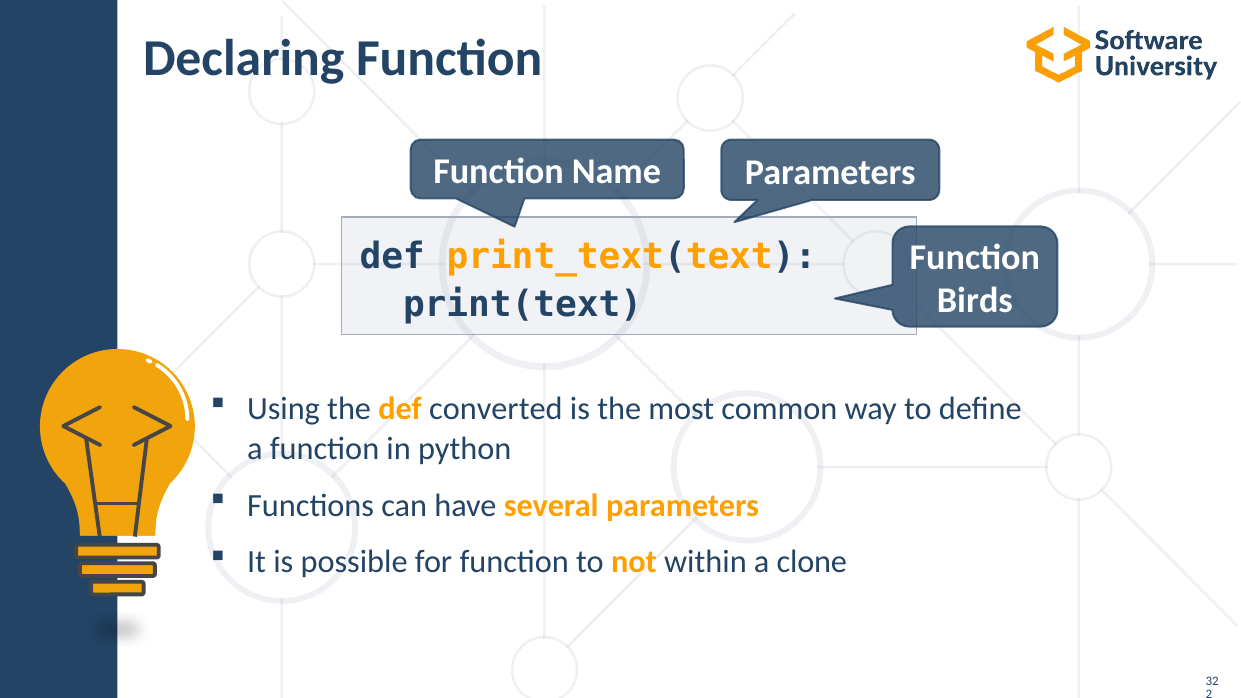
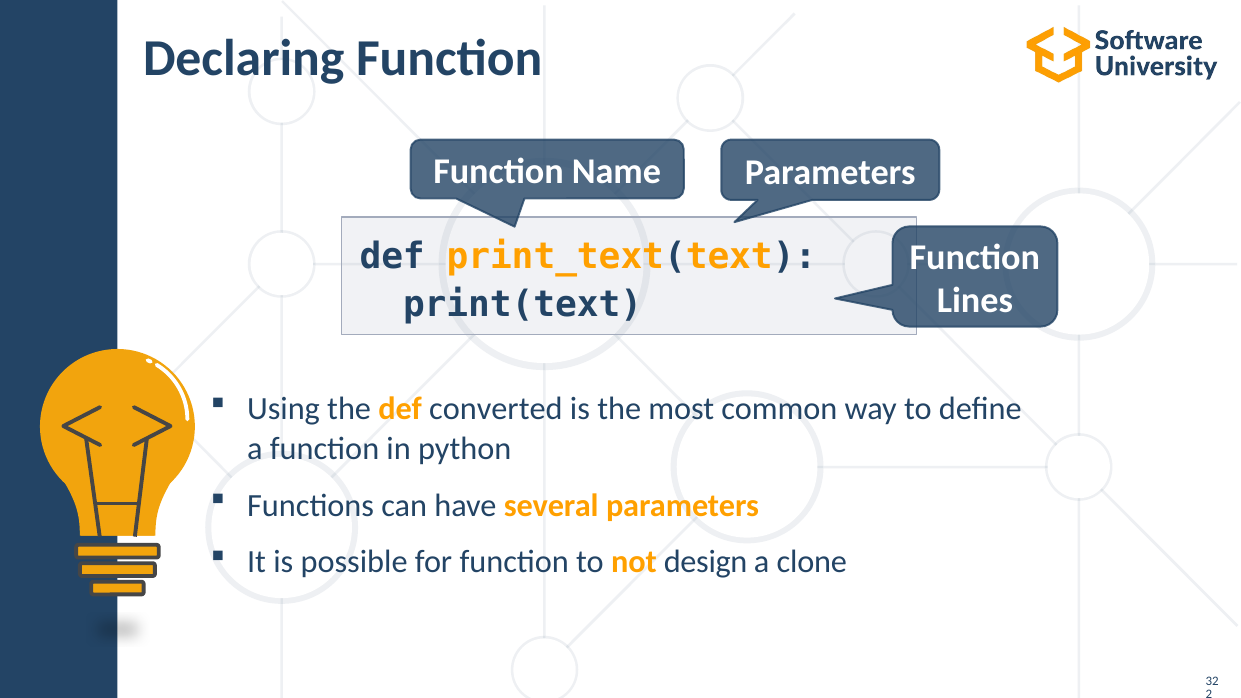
Birds: Birds -> Lines (975, 301)
within: within -> design (706, 562)
